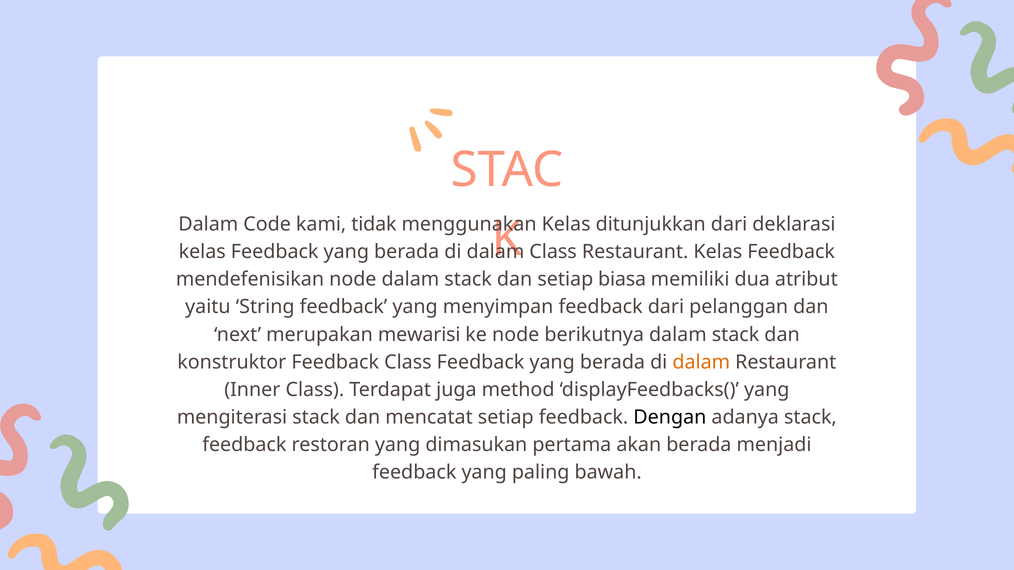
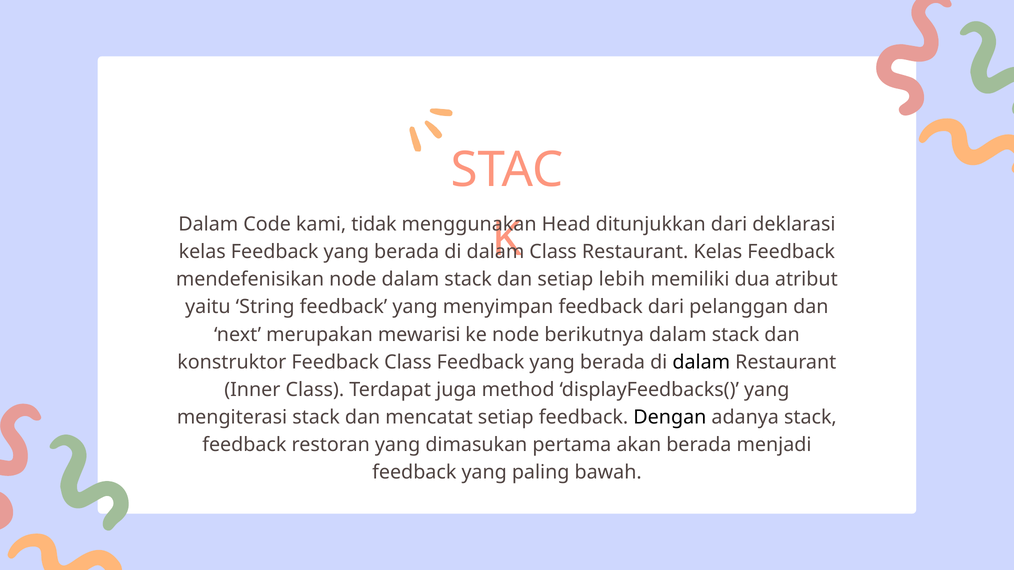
menggunakan Kelas: Kelas -> Head (566, 224)
biasa: biasa -> lebih (622, 280)
dalam colour: orange -> black (701, 362)
